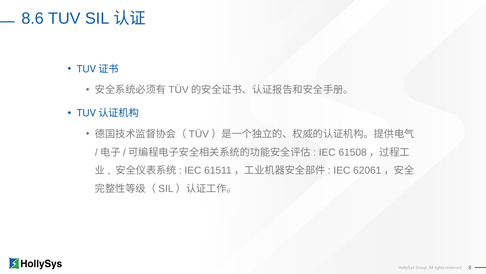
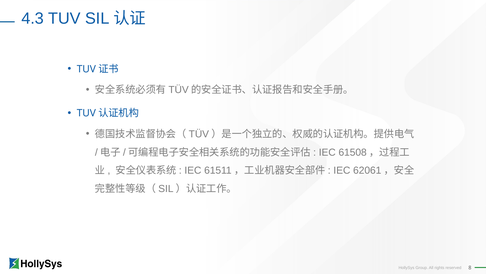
8.6: 8.6 -> 4.3 (33, 18)
